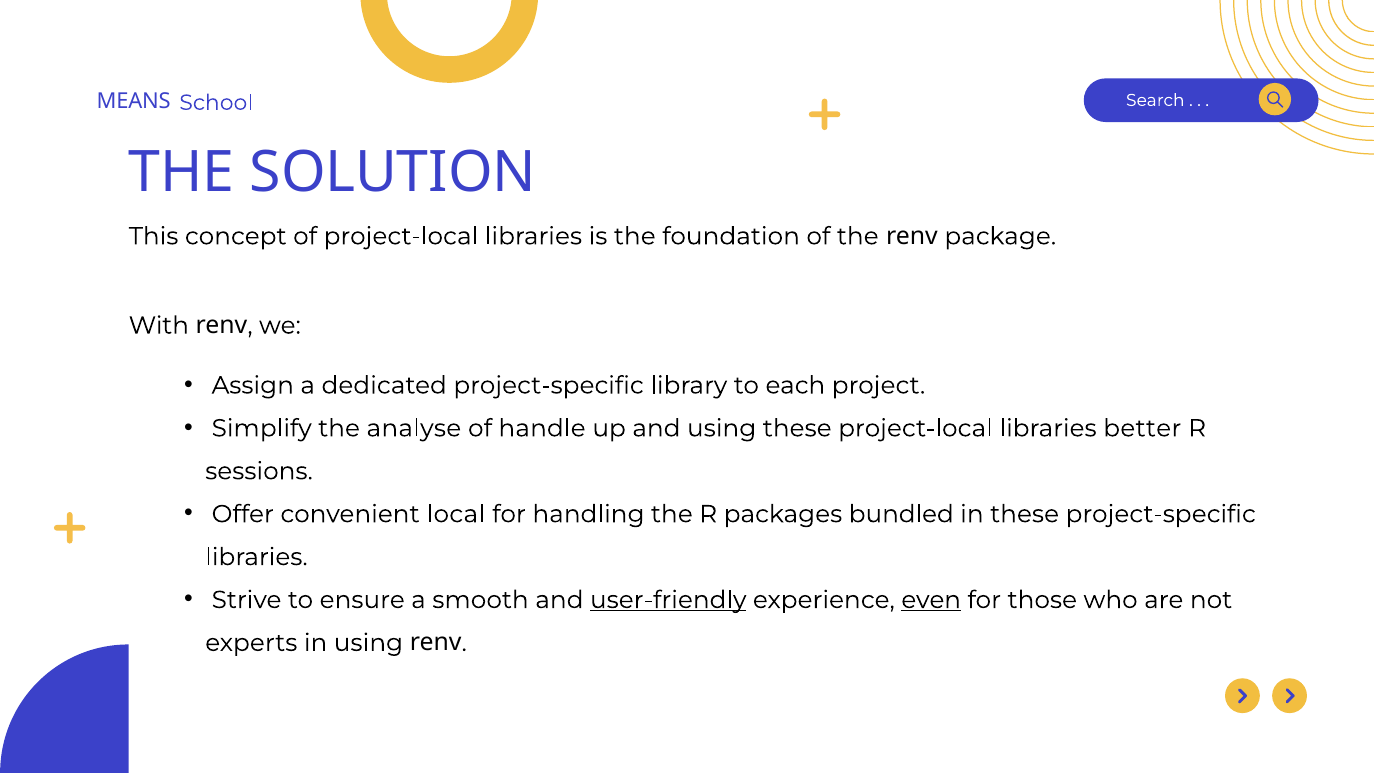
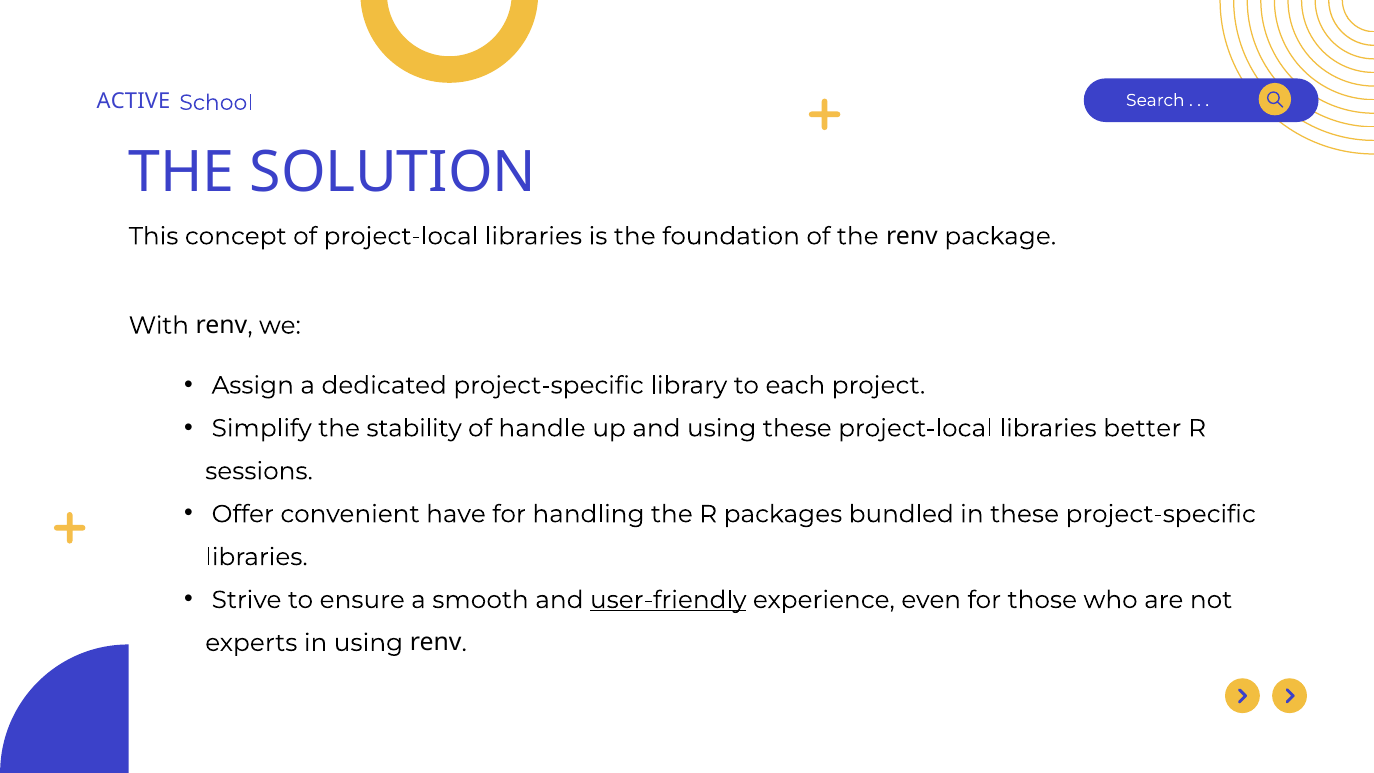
MEANS: MEANS -> ACTIVE (134, 101)
analyse: analyse -> stability (414, 428)
local: local -> have (456, 514)
even underline: present -> none (931, 600)
